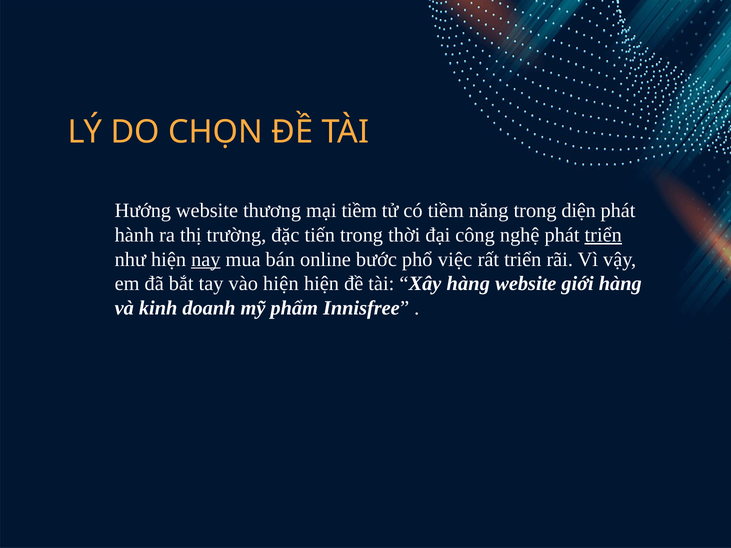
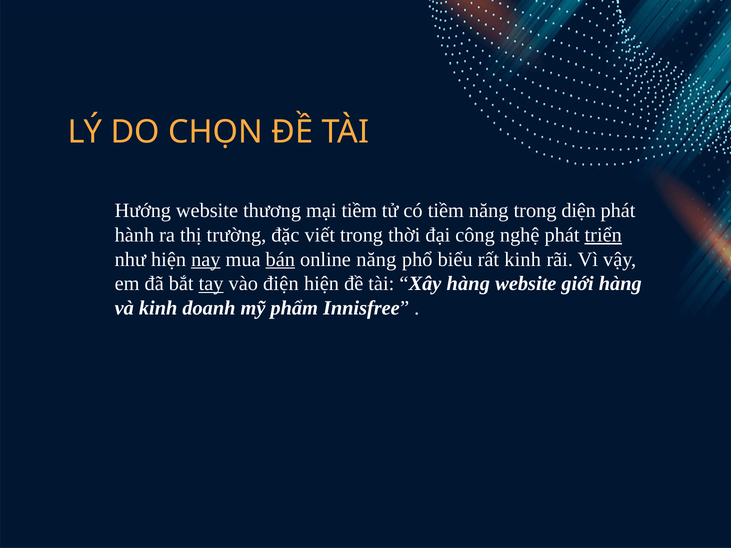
tiến: tiến -> viết (320, 235)
bán underline: none -> present (280, 259)
online bước: bước -> năng (376, 259)
việc: việc -> biểu (455, 259)
rất triển: triển -> kinh (523, 259)
tay underline: none -> present (211, 284)
vào hiện: hiện -> điện (281, 284)
